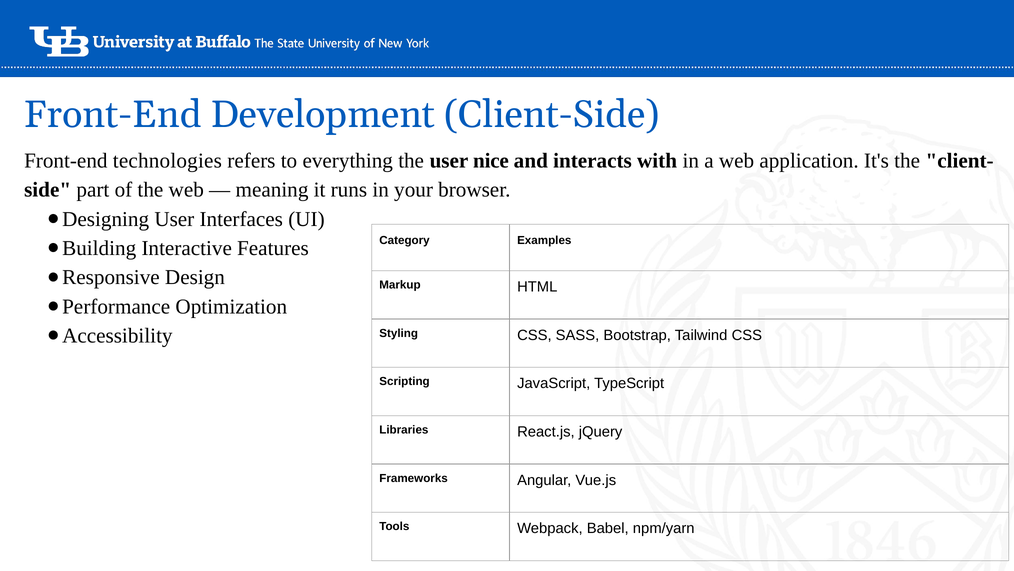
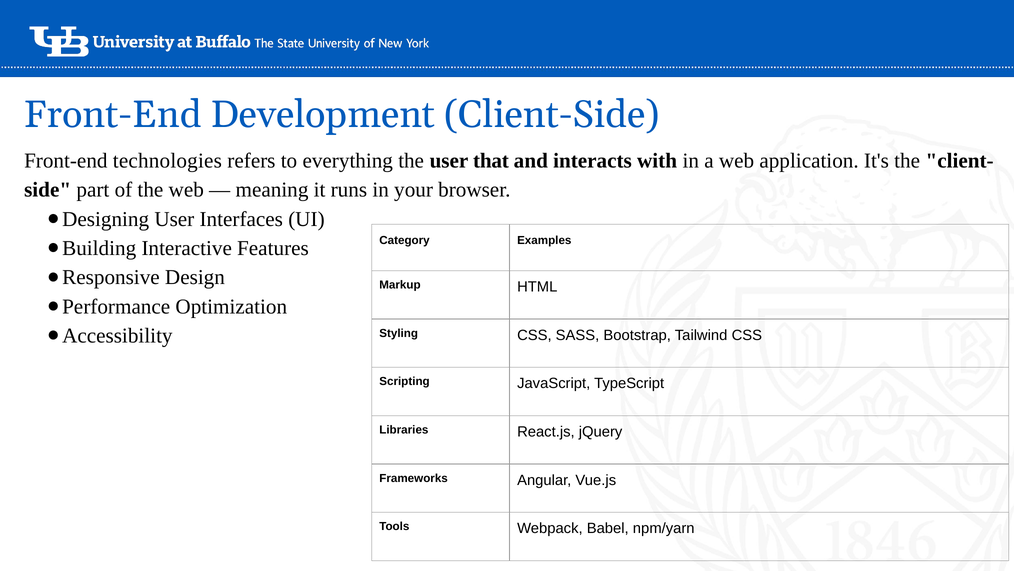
nice: nice -> that (491, 161)
